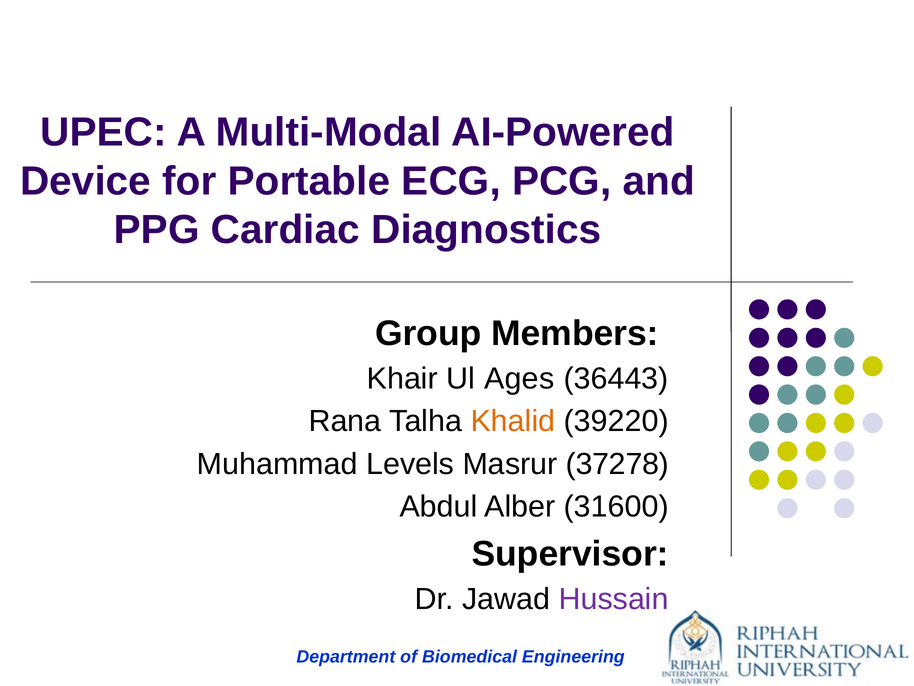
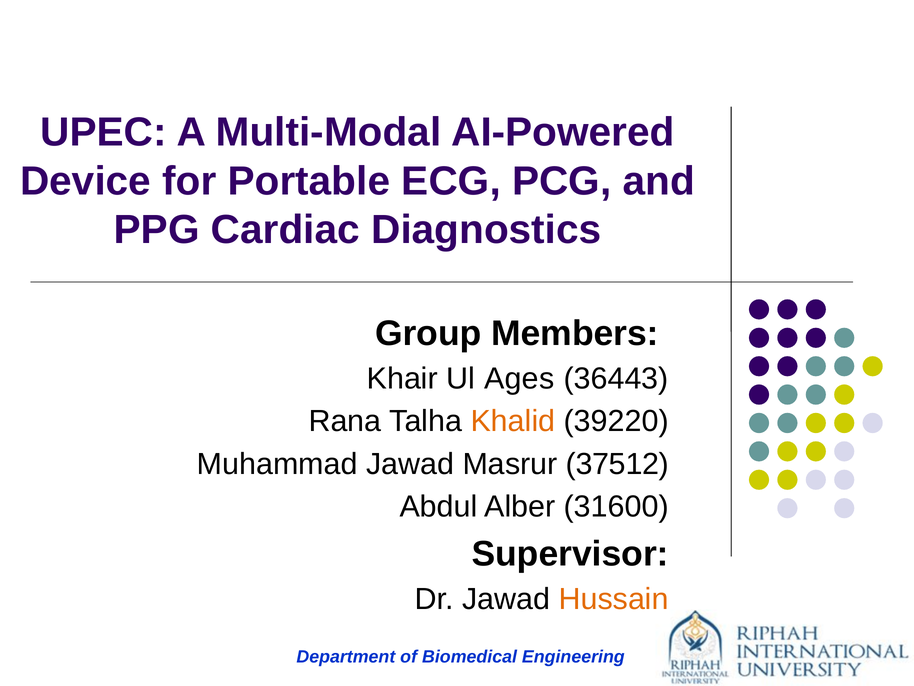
Muhammad Levels: Levels -> Jawad (410, 464)
37278: 37278 -> 37512 (617, 464)
Hussain colour: purple -> orange (614, 599)
